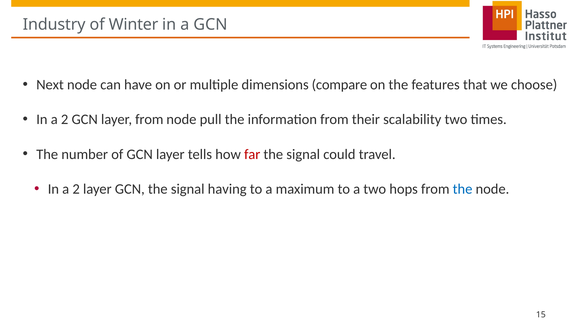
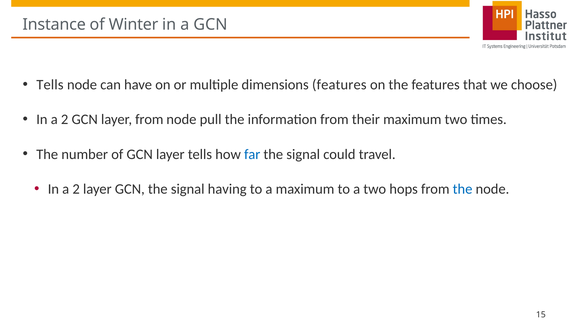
Industry: Industry -> Instance (54, 24)
Next: Next -> Tells (50, 85)
dimensions compare: compare -> features (339, 85)
their scalability: scalability -> maximum (412, 119)
far colour: red -> blue (252, 154)
